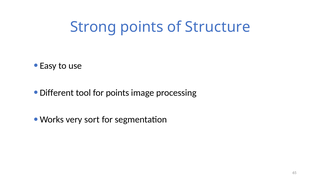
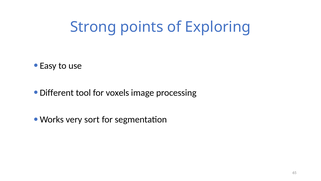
Structure: Structure -> Exploring (218, 27)
for points: points -> voxels (117, 92)
